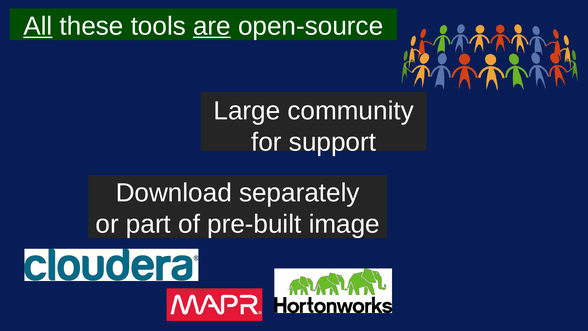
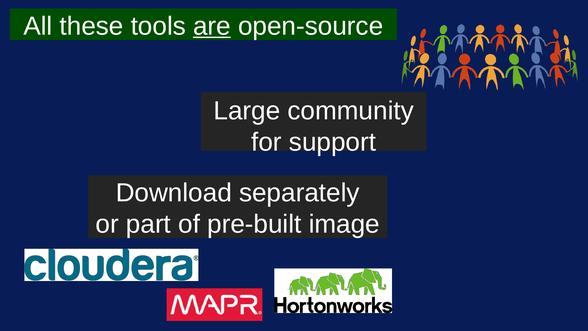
All underline: present -> none (38, 26)
